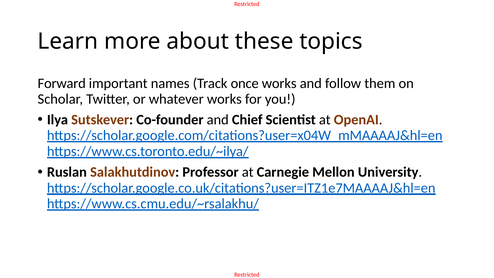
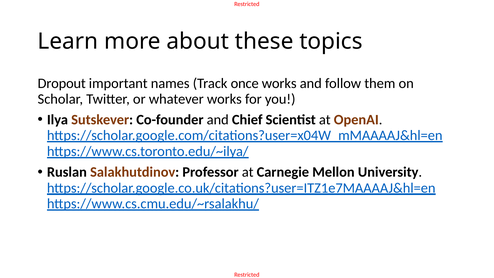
Forward: Forward -> Dropout (62, 83)
